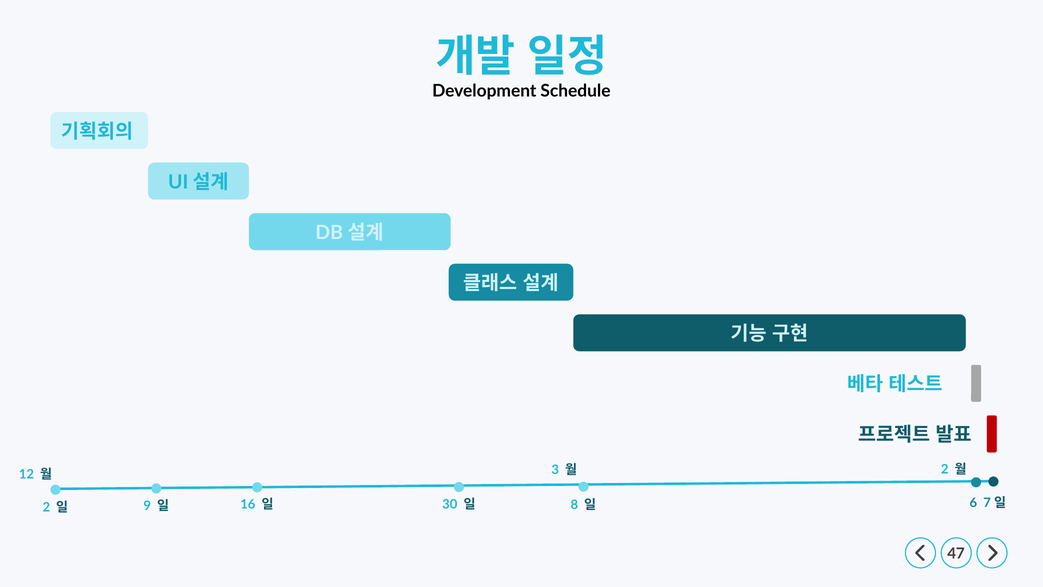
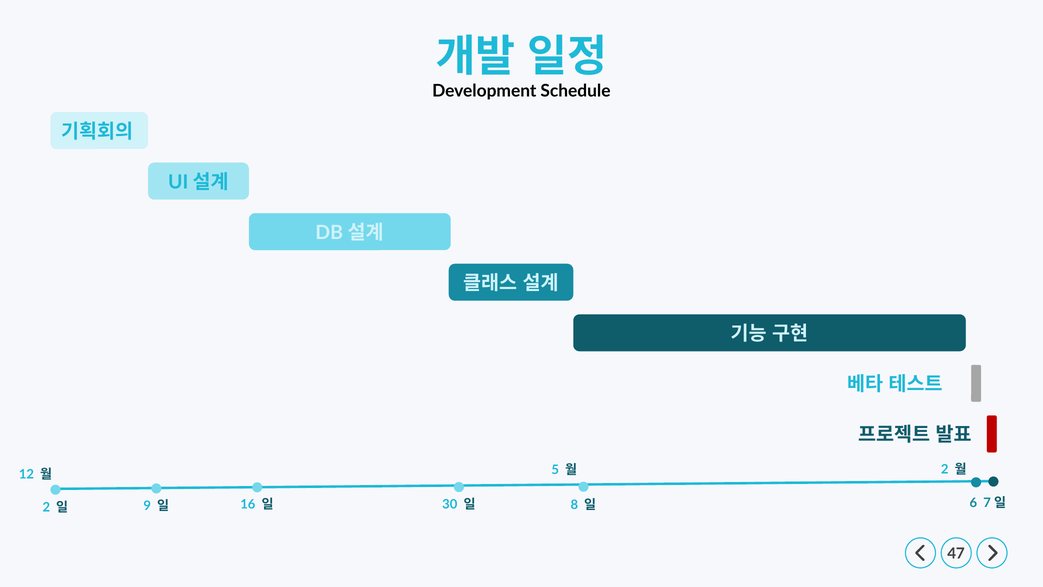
3: 3 -> 5 (555, 470)
